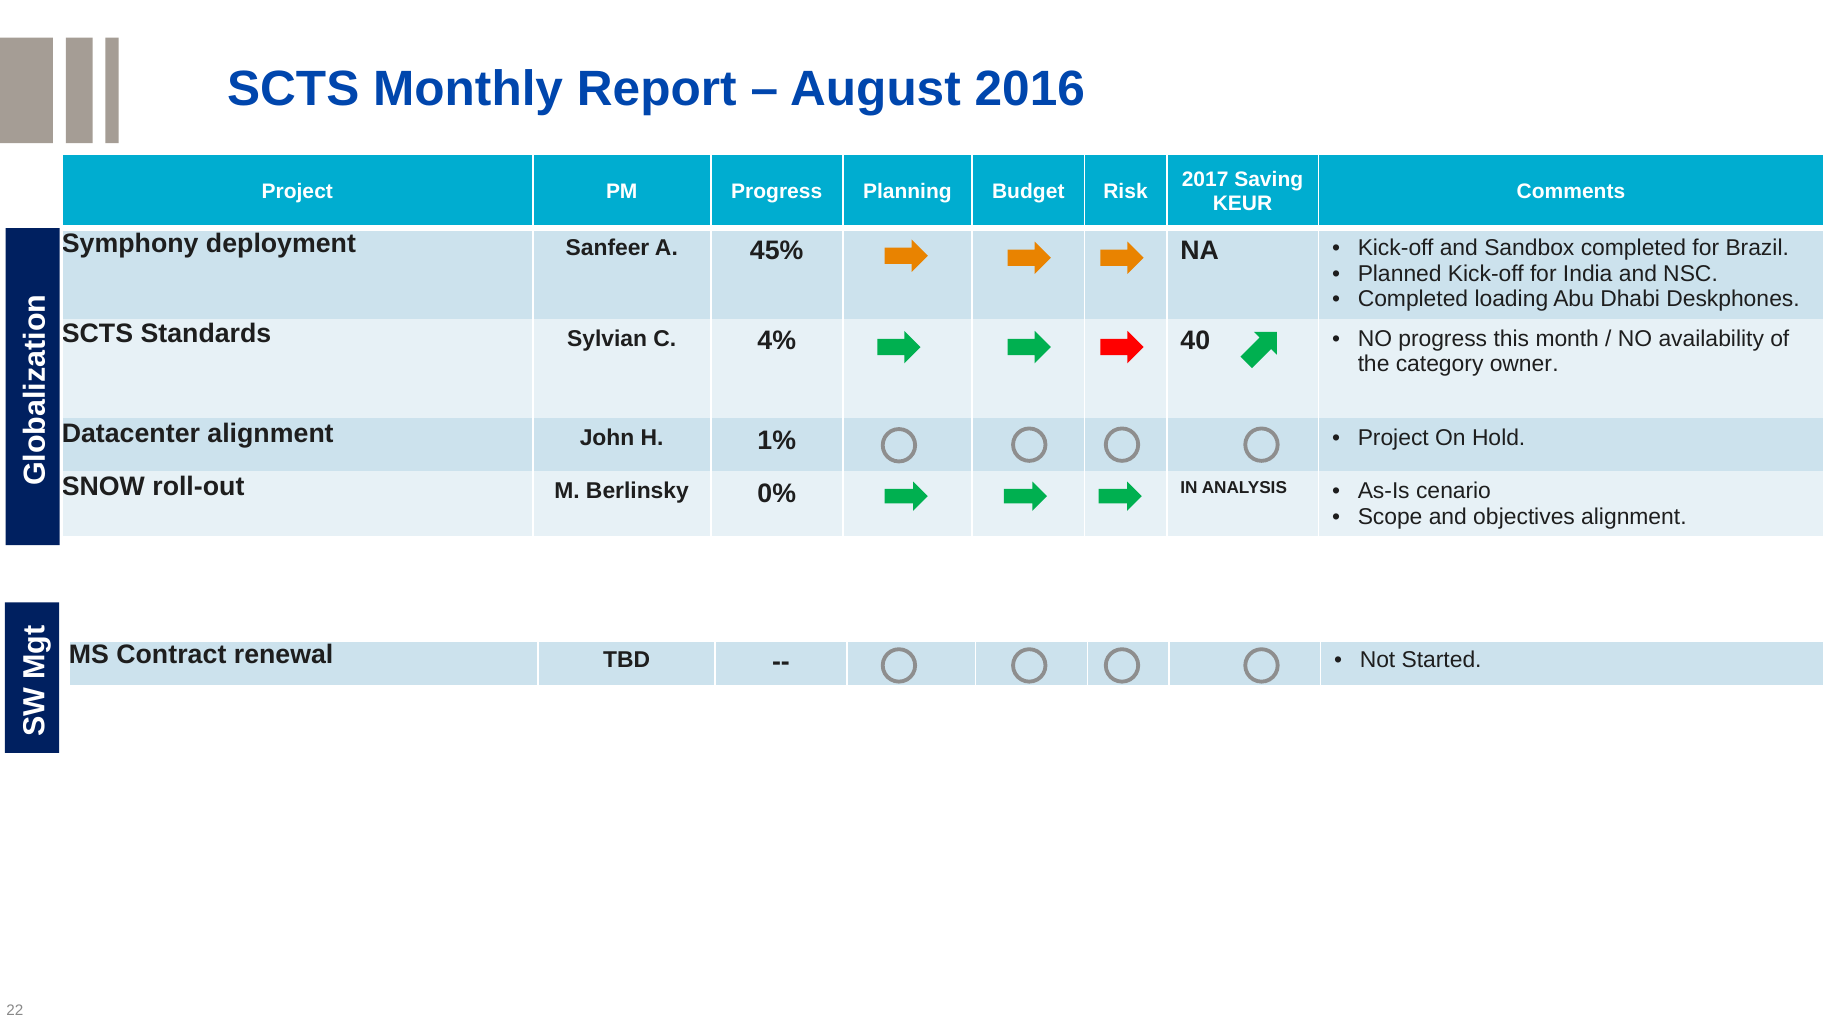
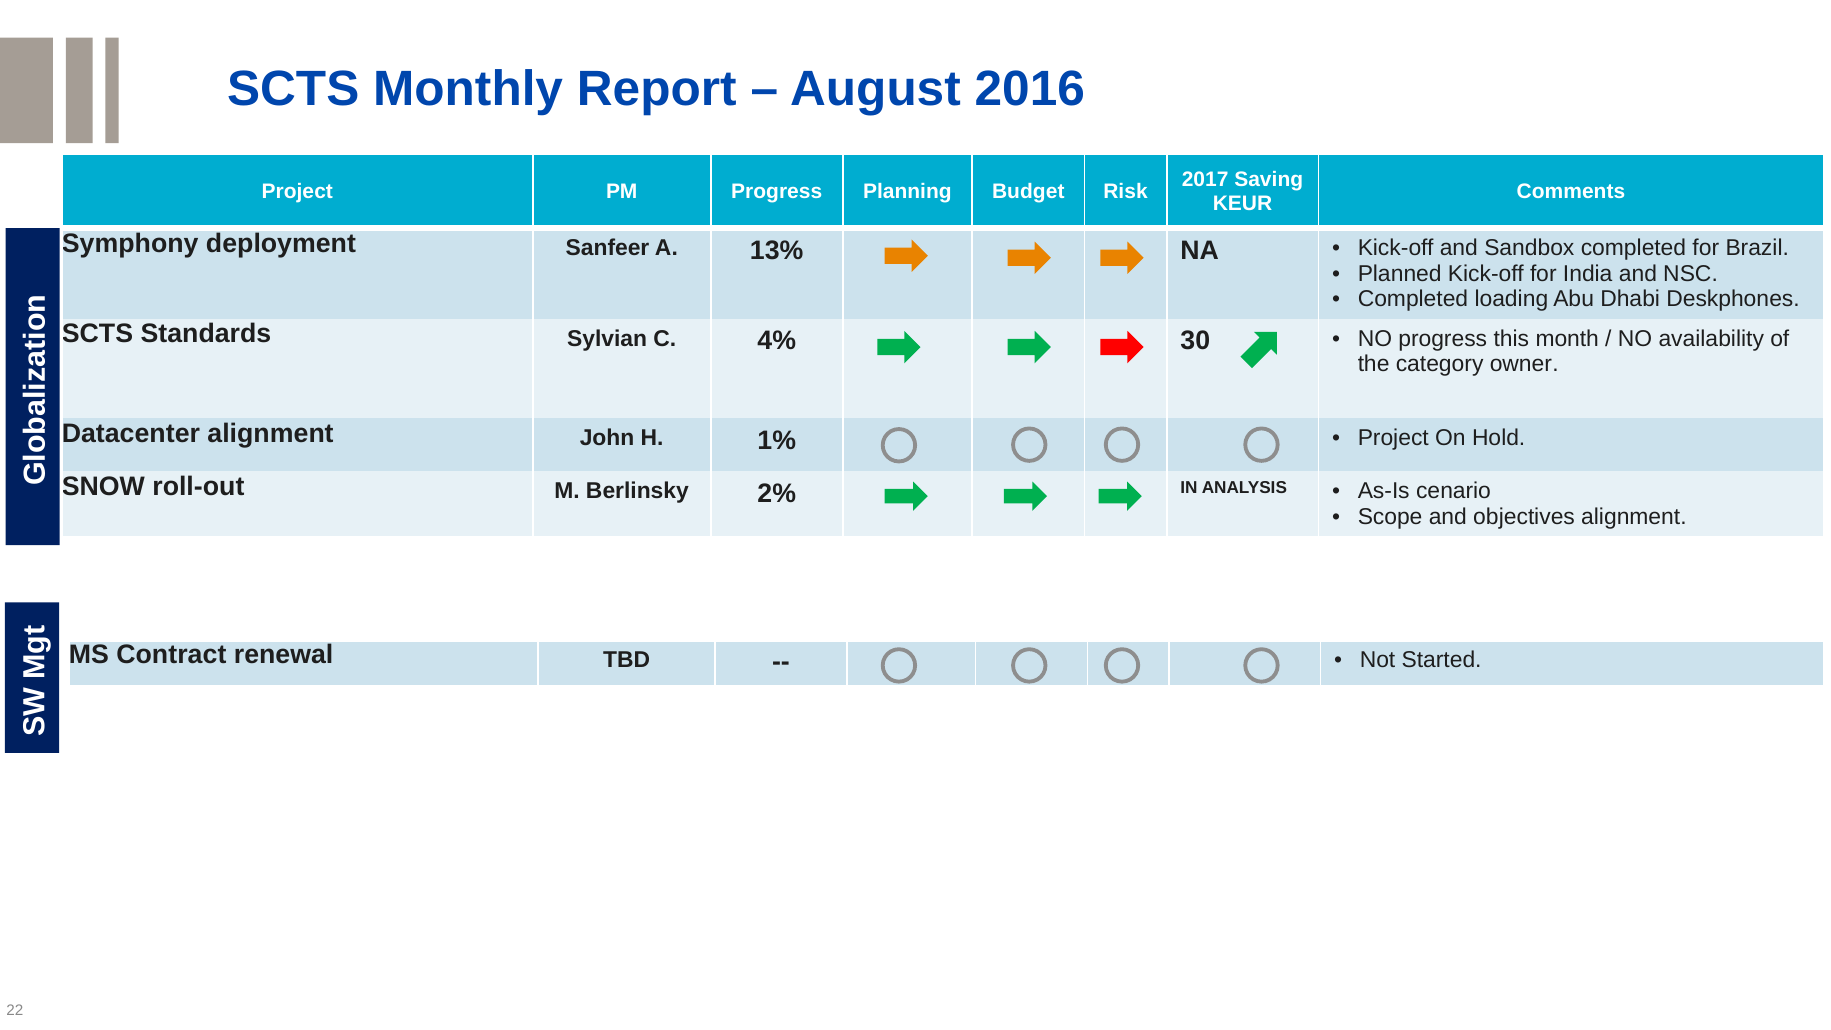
45%: 45% -> 13% (777, 250)
40: 40 -> 30 (1195, 341)
0%: 0% -> 2% (777, 493)
